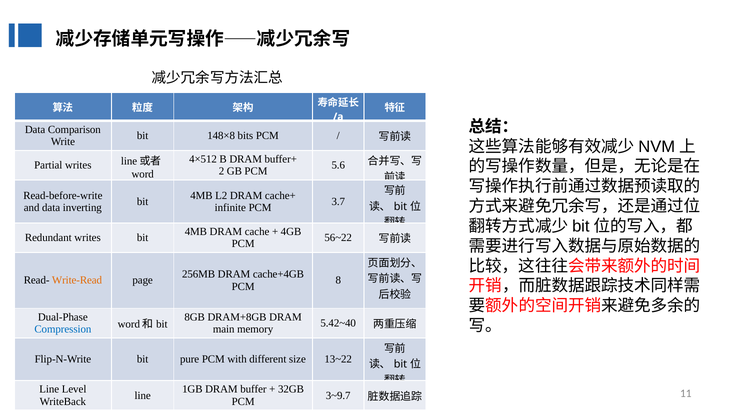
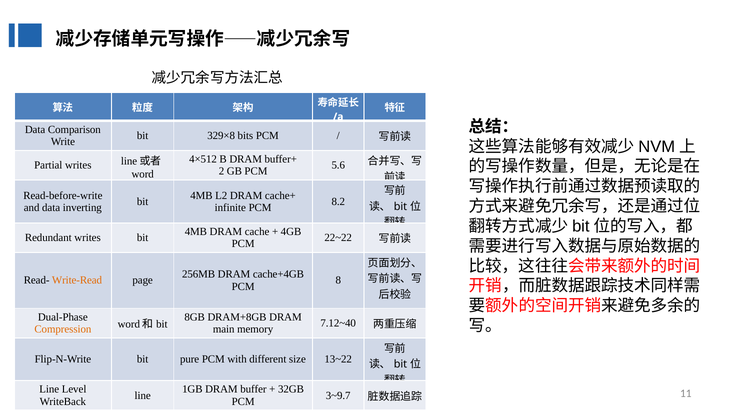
148×8: 148×8 -> 329×8 (221, 136)
3.7: 3.7 -> 8.2 (338, 201)
56~22: 56~22 -> 22~22 (338, 237)
5.42~40: 5.42~40 -> 7.12~40 (338, 323)
Compression colour: blue -> orange (63, 329)
